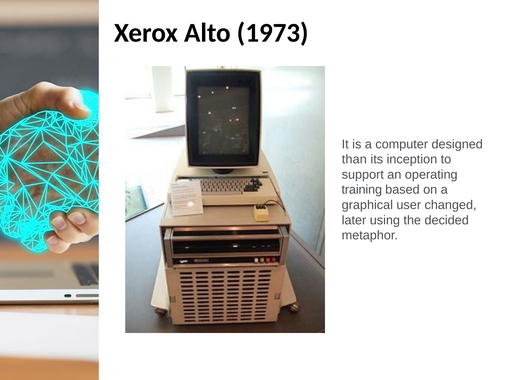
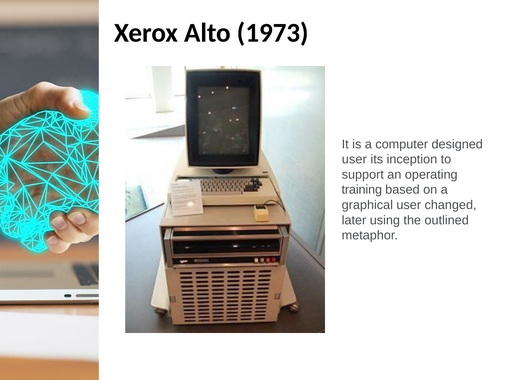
than: than -> user (354, 159)
decided: decided -> outlined (447, 220)
